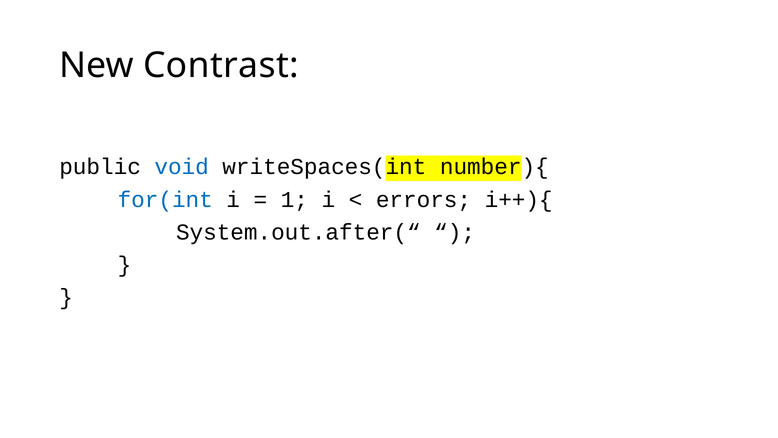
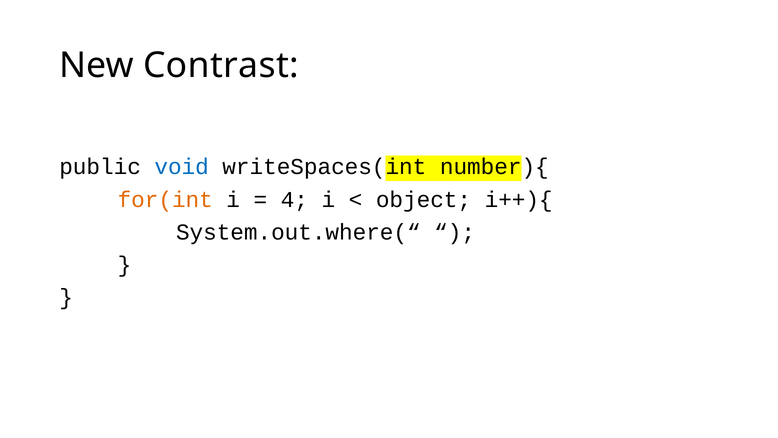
for(int colour: blue -> orange (165, 199)
1: 1 -> 4 (294, 199)
errors: errors -> object (423, 199)
System.out.after(“: System.out.after(“ -> System.out.where(“ (298, 232)
